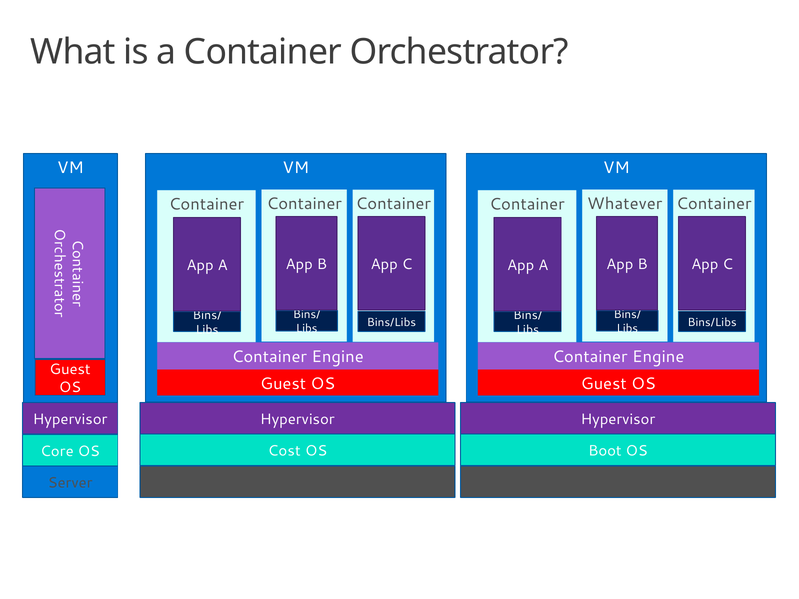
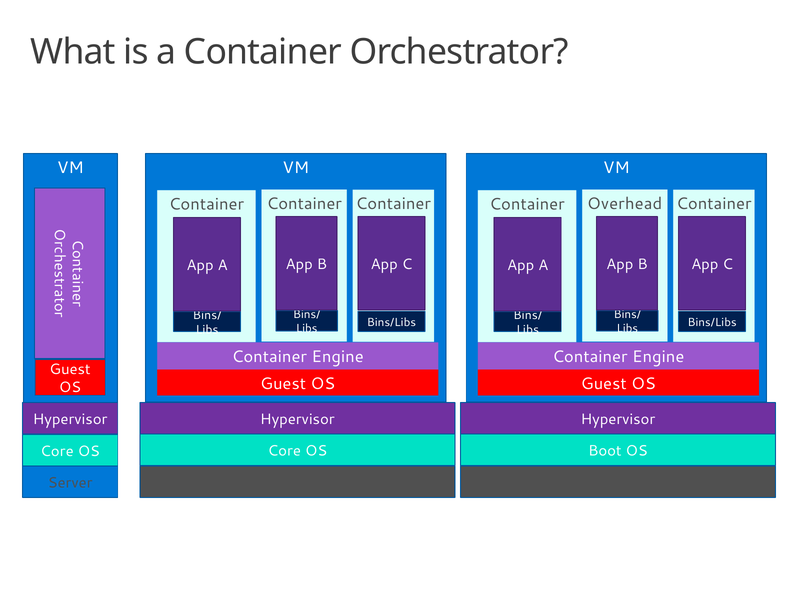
Whatever: Whatever -> Overhead (625, 204)
Cost: Cost -> Core (284, 451)
